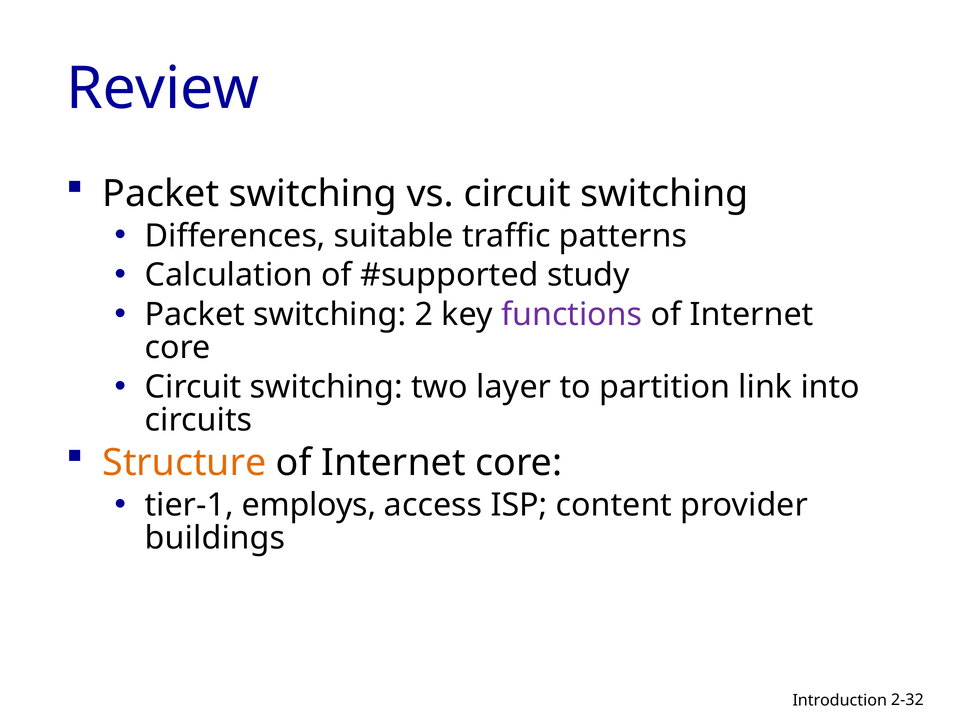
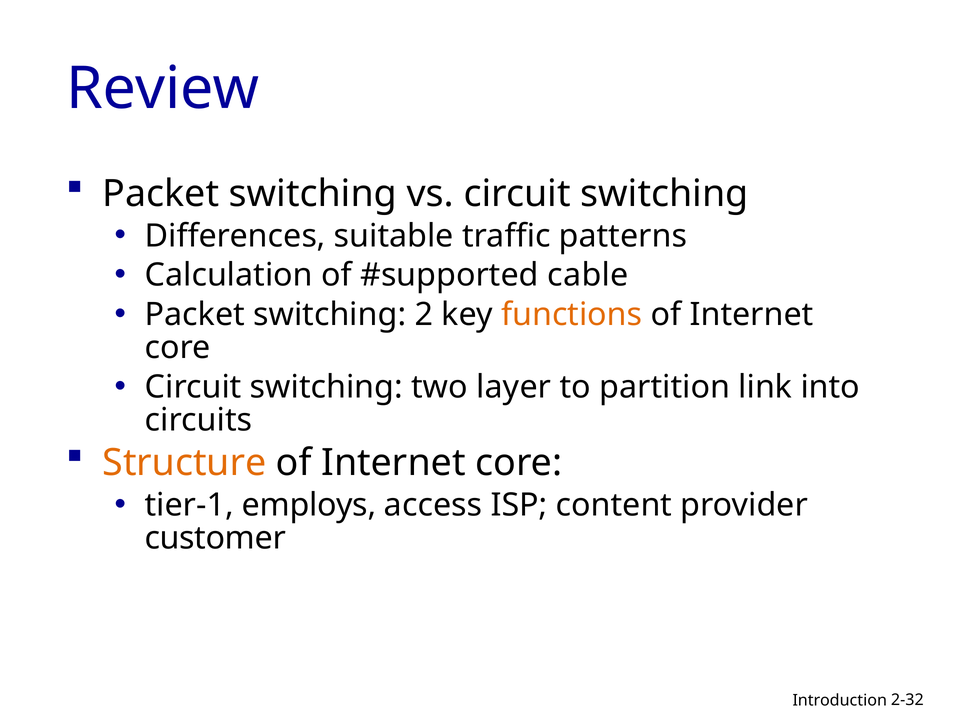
study: study -> cable (588, 275)
functions colour: purple -> orange (572, 315)
buildings: buildings -> customer (215, 538)
